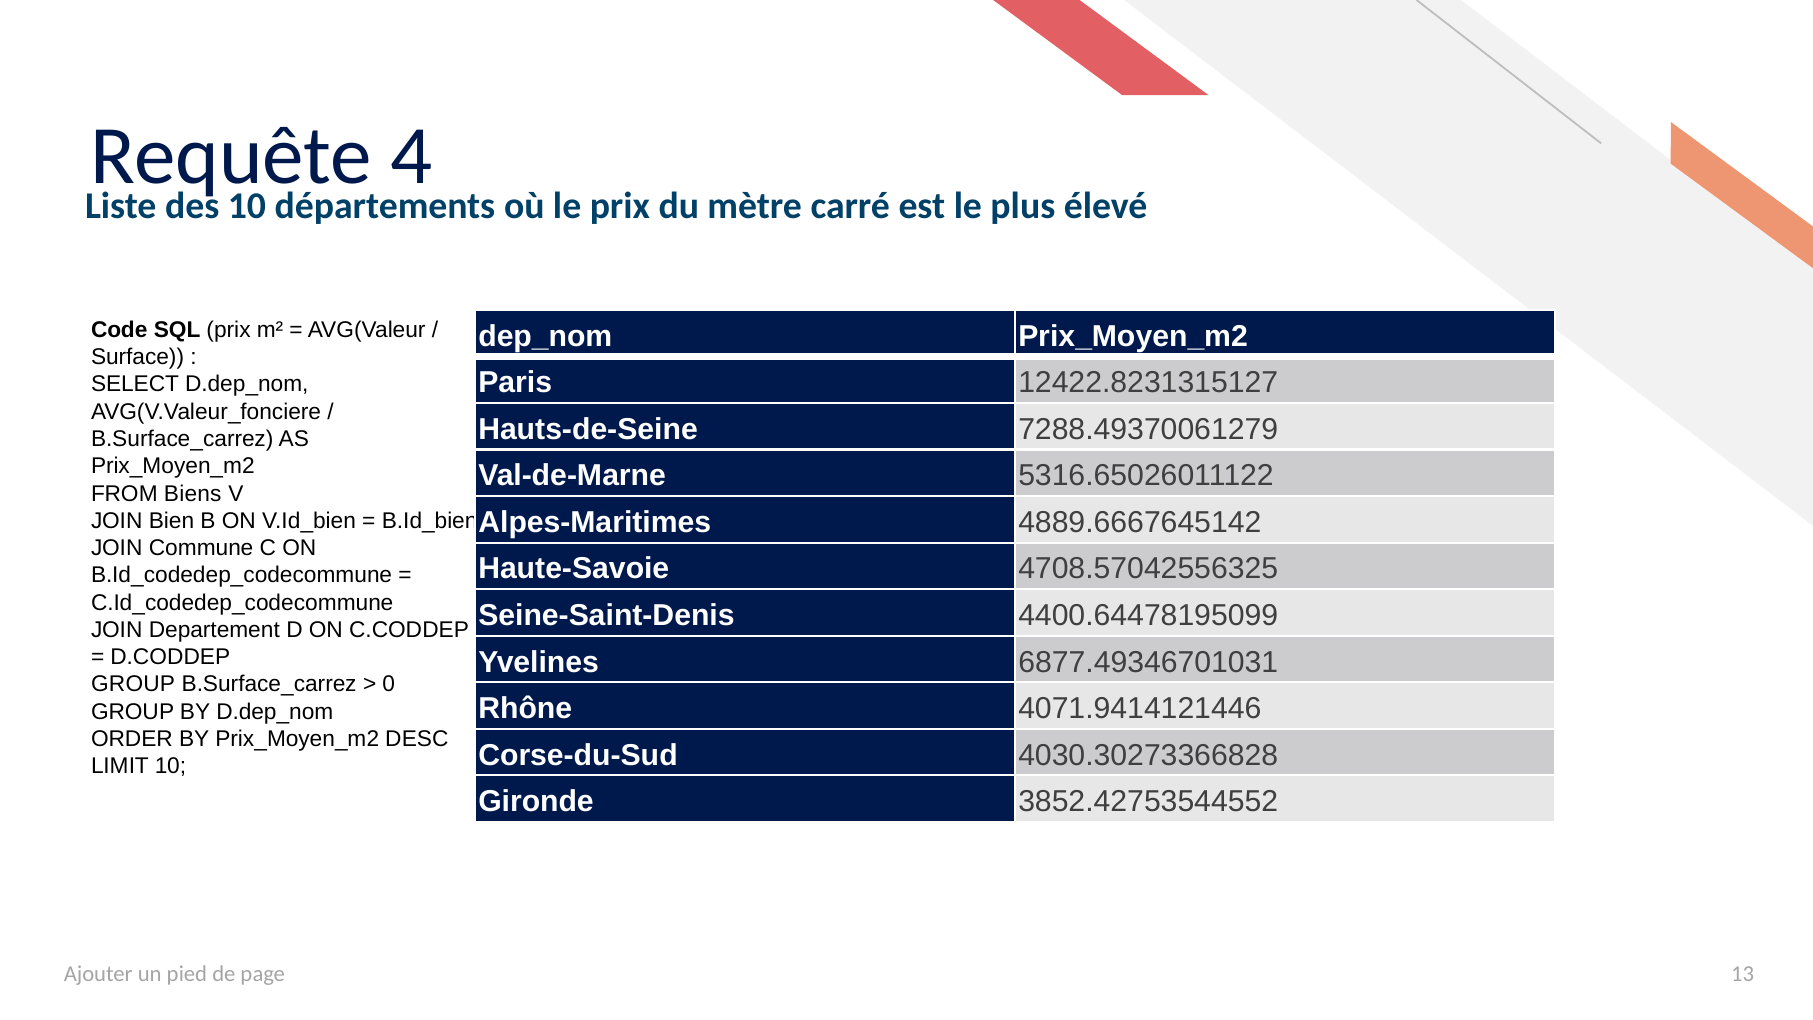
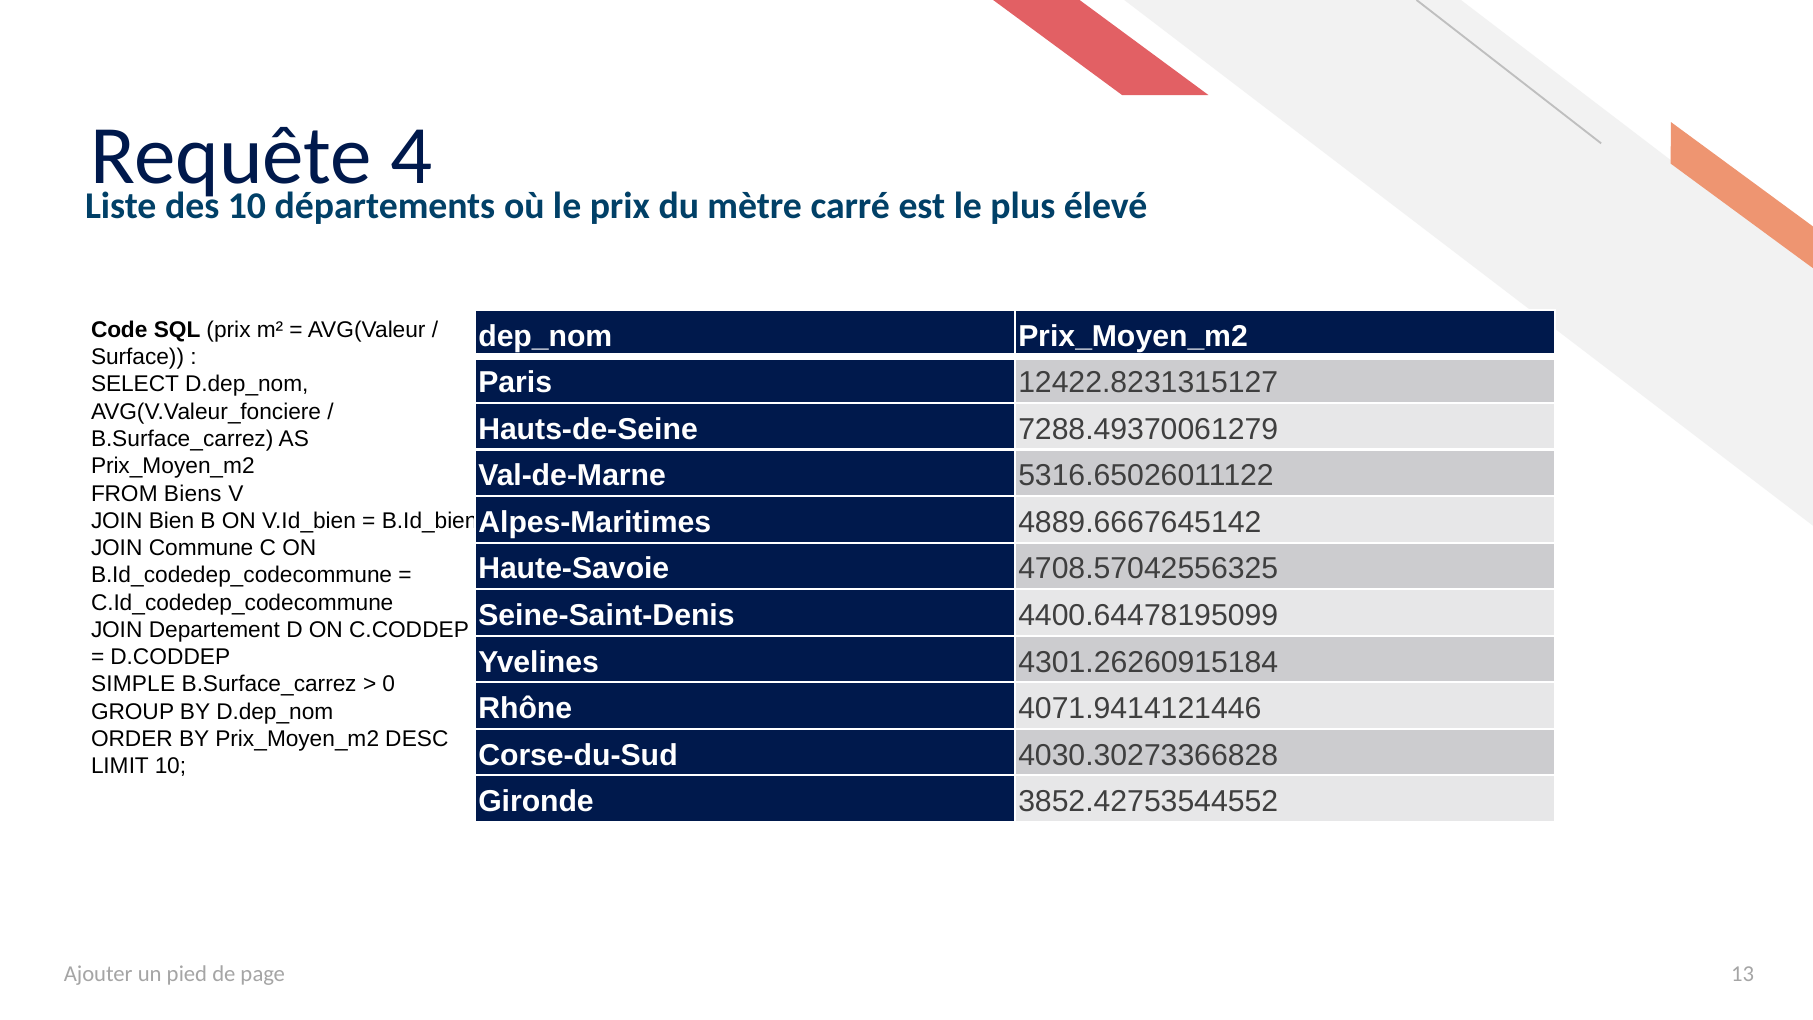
6877.49346701031: 6877.49346701031 -> 4301.26260915184 (1148, 662)
GROUP: GROUP -> SIMPLE (133, 684)
